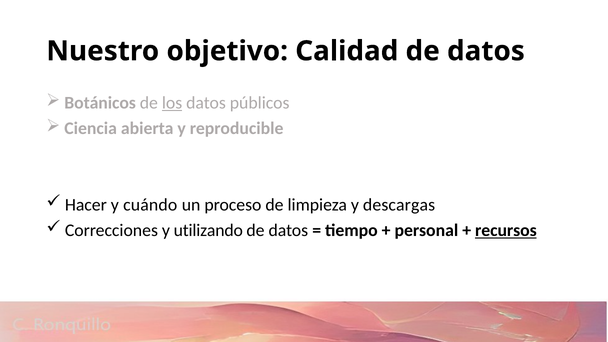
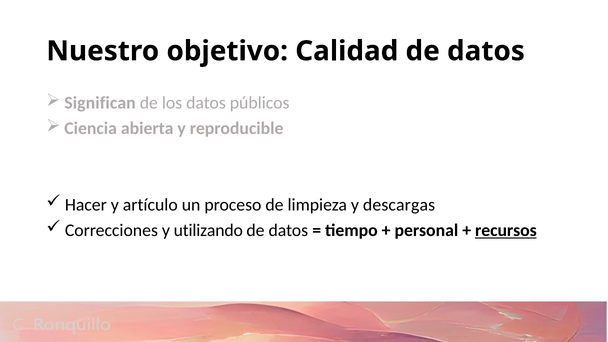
Botánicos: Botánicos -> Significan (100, 103)
los underline: present -> none (172, 103)
cuándo: cuándo -> artículo (150, 205)
